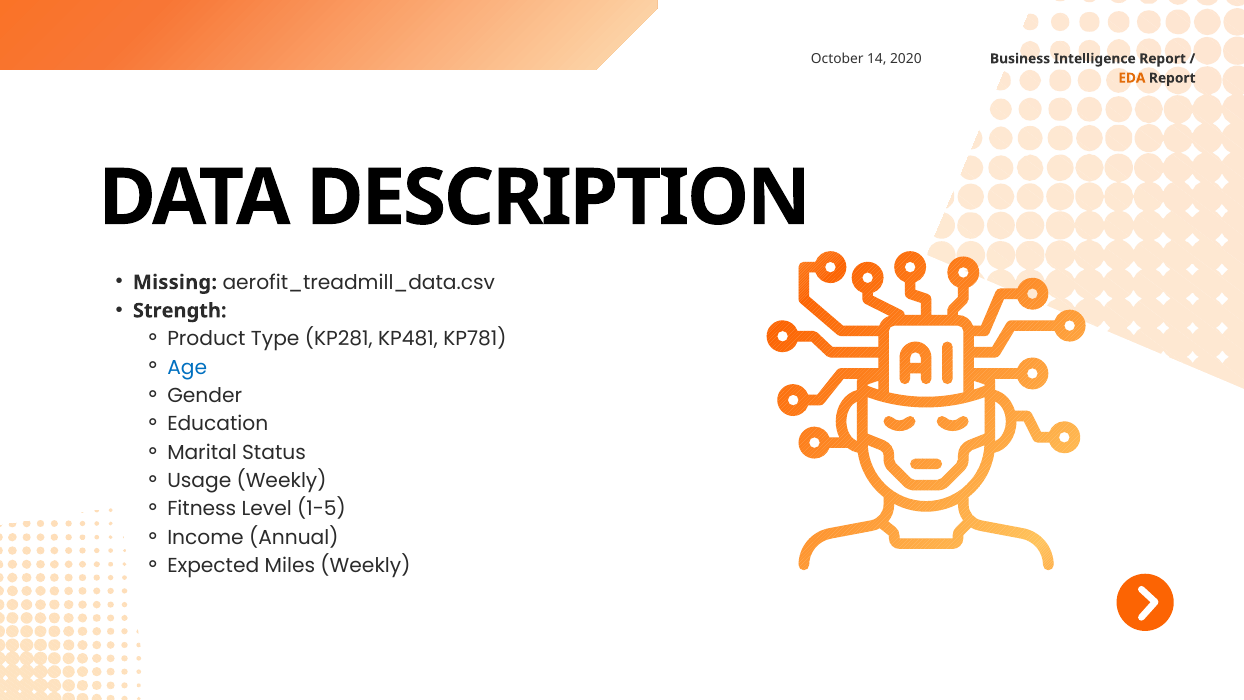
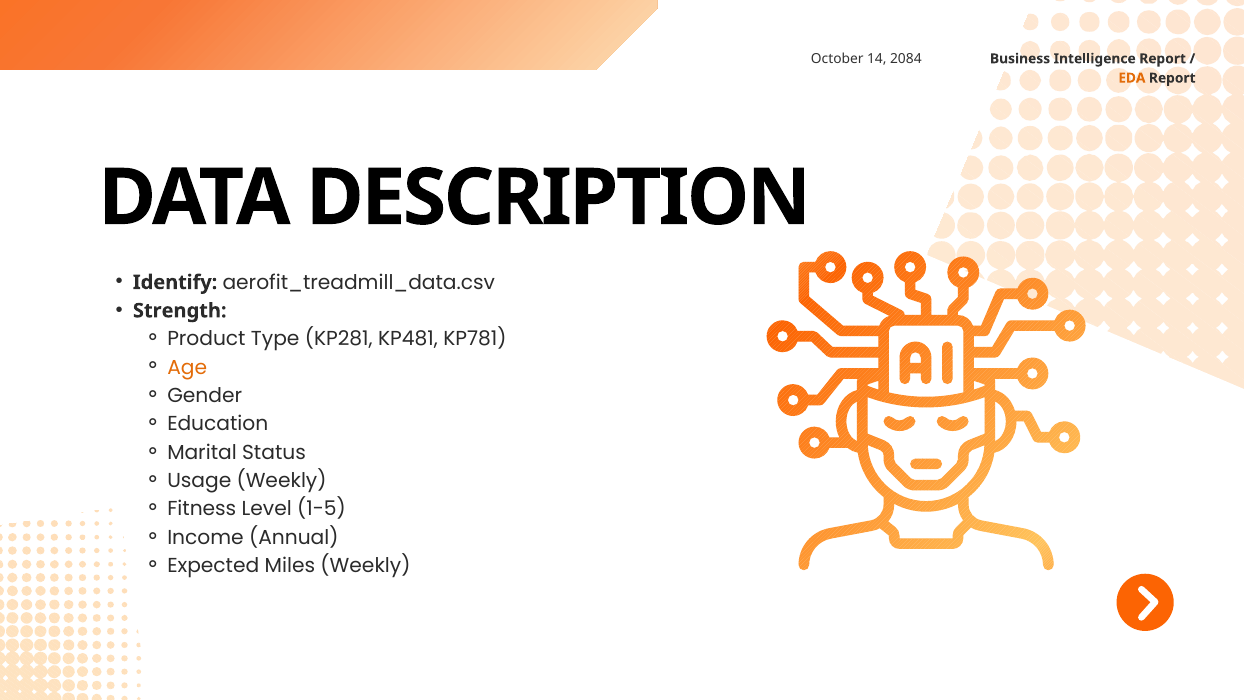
2020: 2020 -> 2084 (906, 59)
Missing: Missing -> Identify (175, 282)
Age colour: blue -> orange (187, 367)
